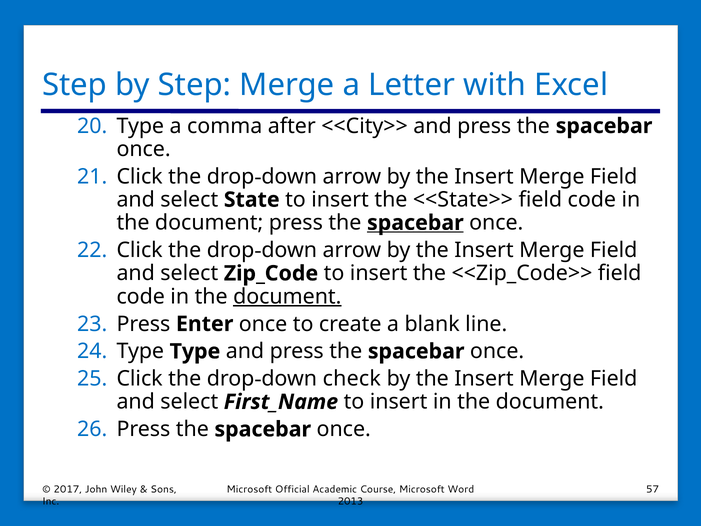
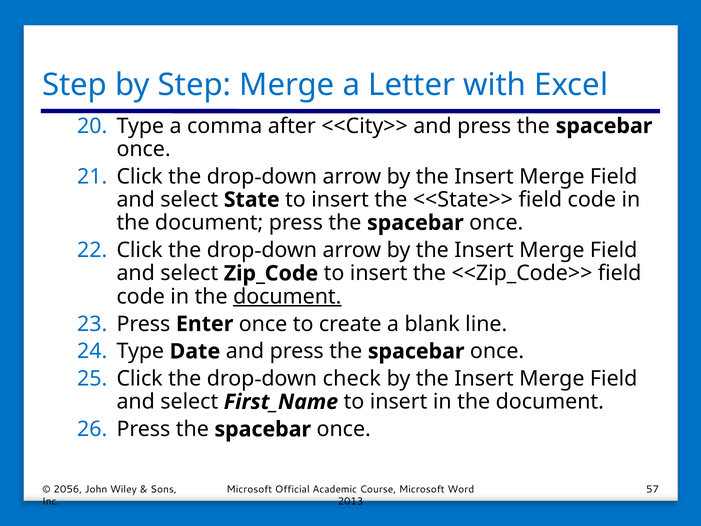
spacebar underline: present -> none (415, 223)
Type Type: Type -> Date (195, 351)
2017: 2017 -> 2056 (68, 489)
